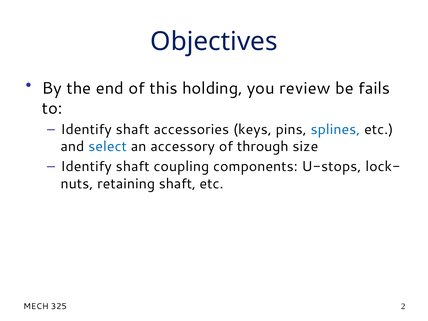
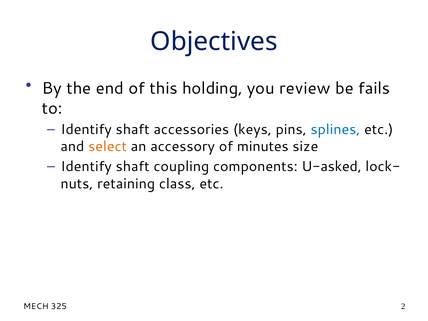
select colour: blue -> orange (108, 147)
through: through -> minutes (263, 147)
U-stops: U-stops -> U-asked (332, 167)
retaining shaft: shaft -> class (177, 184)
